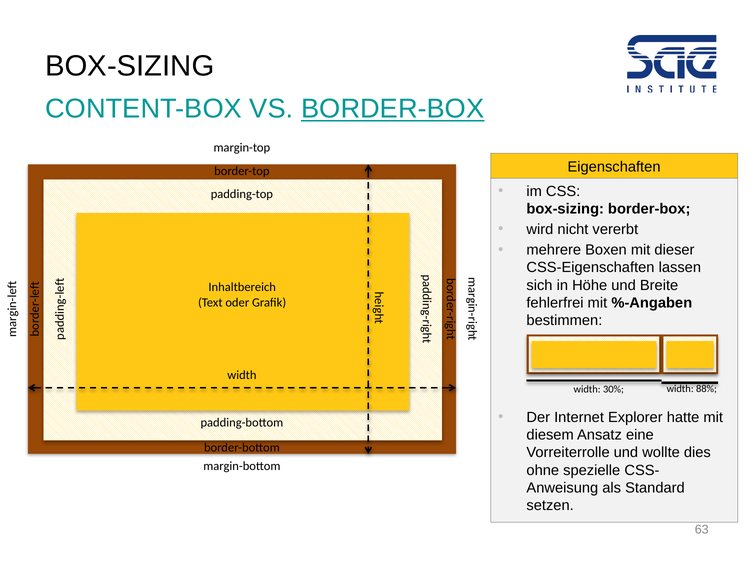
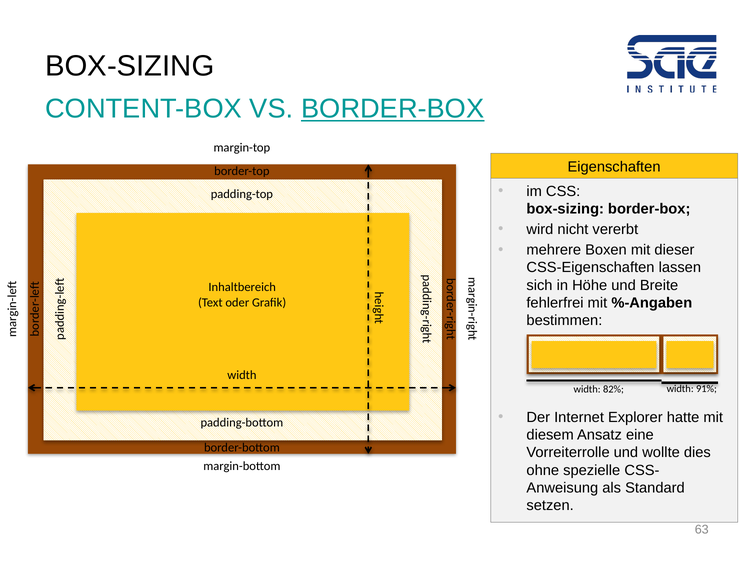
88%: 88% -> 91% (706, 388)
30%: 30% -> 82% (613, 389)
